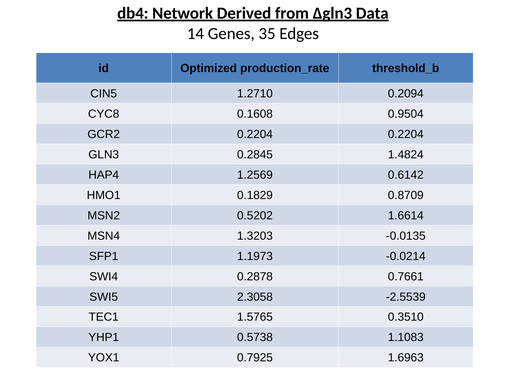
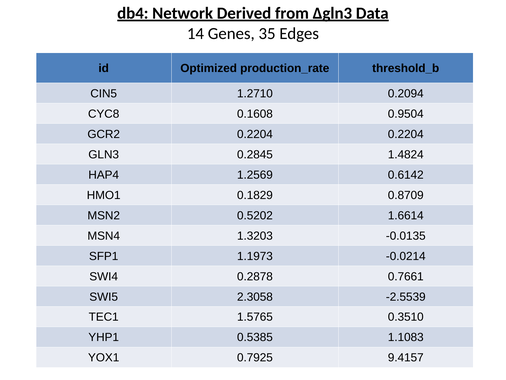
0.5738: 0.5738 -> 0.5385 (255, 337)
1.6963: 1.6963 -> 9.4157 (406, 357)
